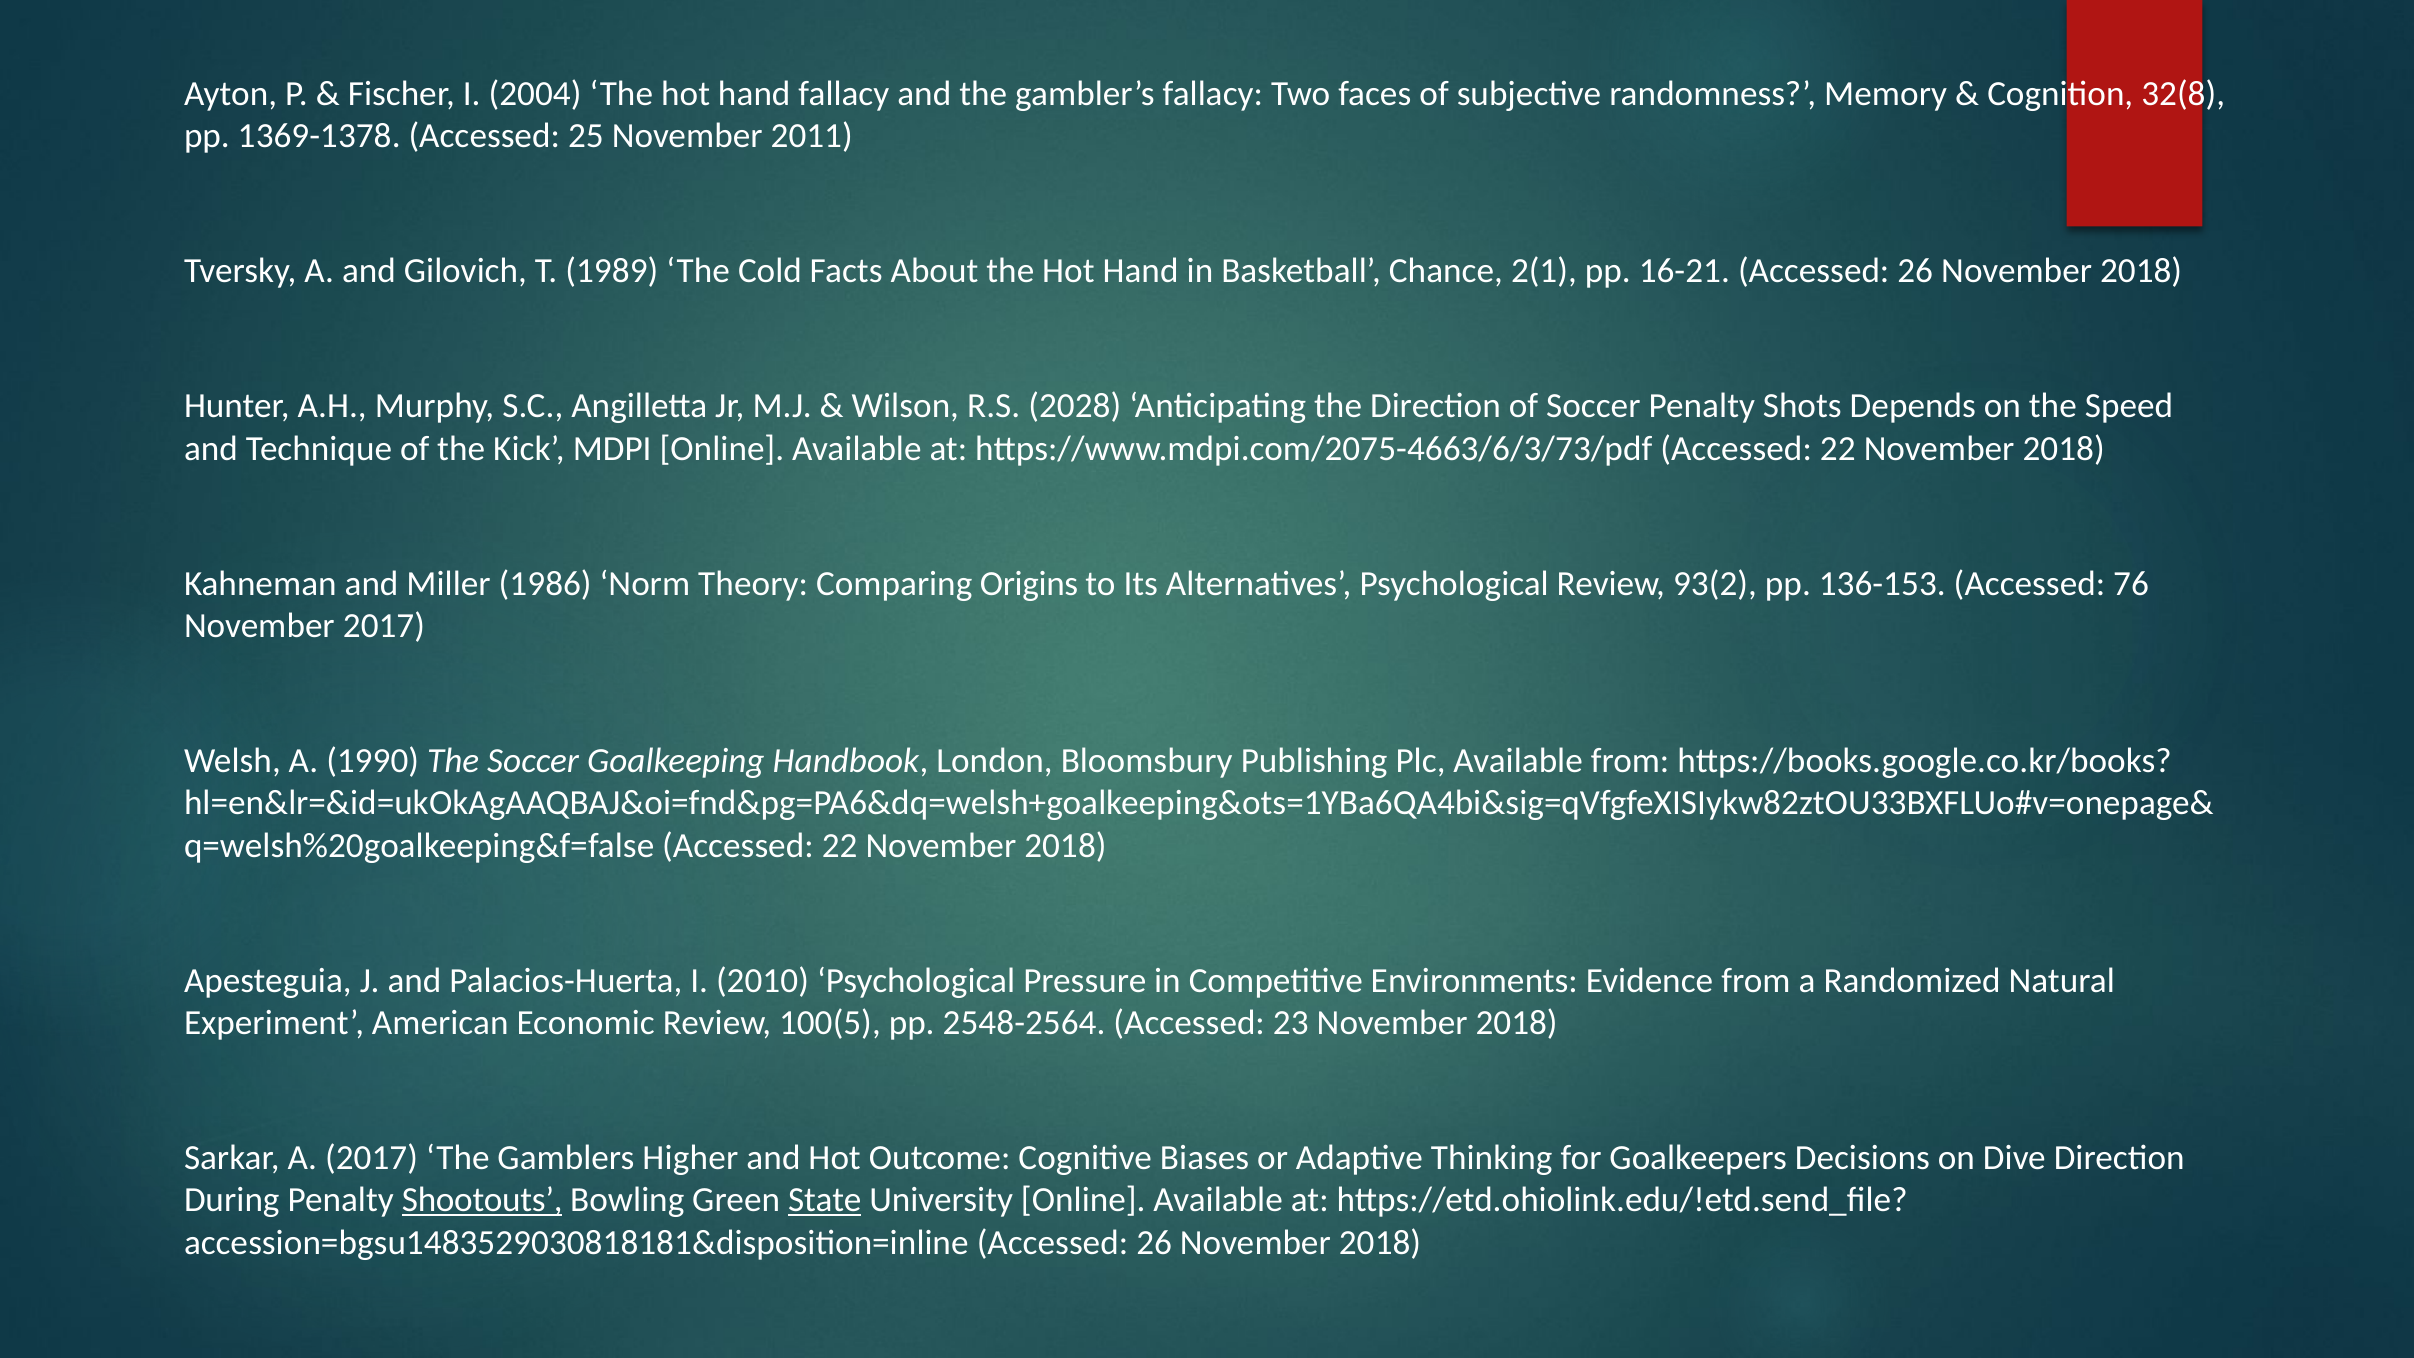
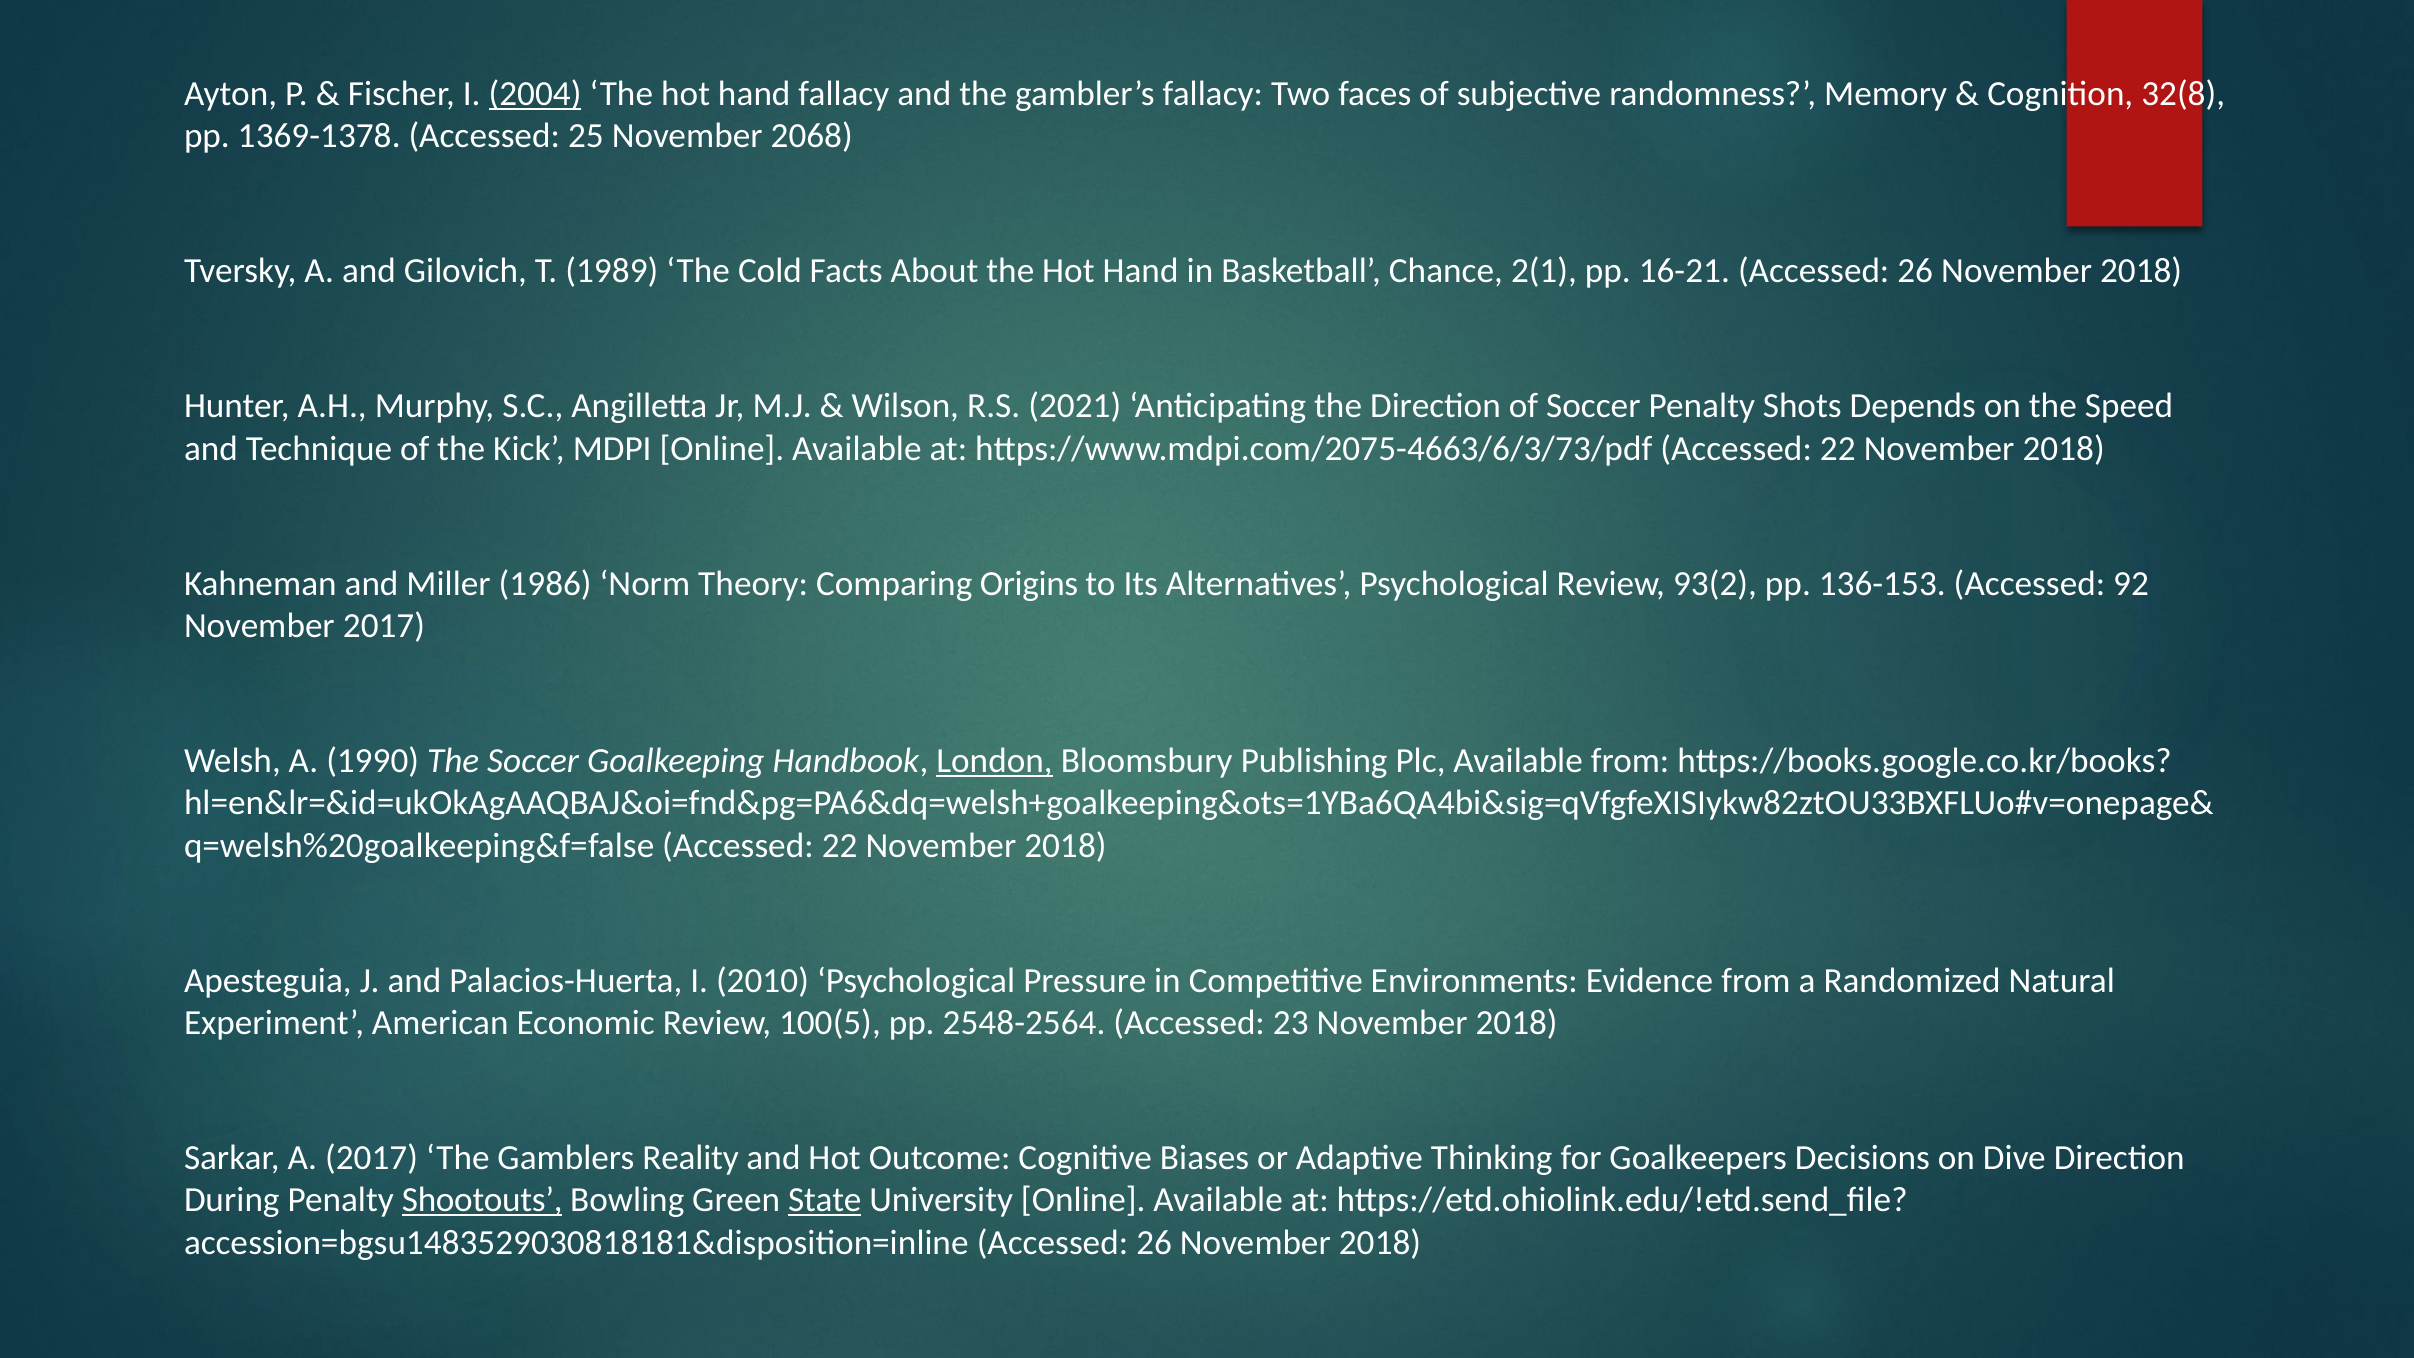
2004 underline: none -> present (535, 94)
2011: 2011 -> 2068 (812, 136)
2028: 2028 -> 2021 (1075, 406)
76: 76 -> 92 (2131, 583)
London underline: none -> present (994, 761)
Higher: Higher -> Reality (691, 1158)
